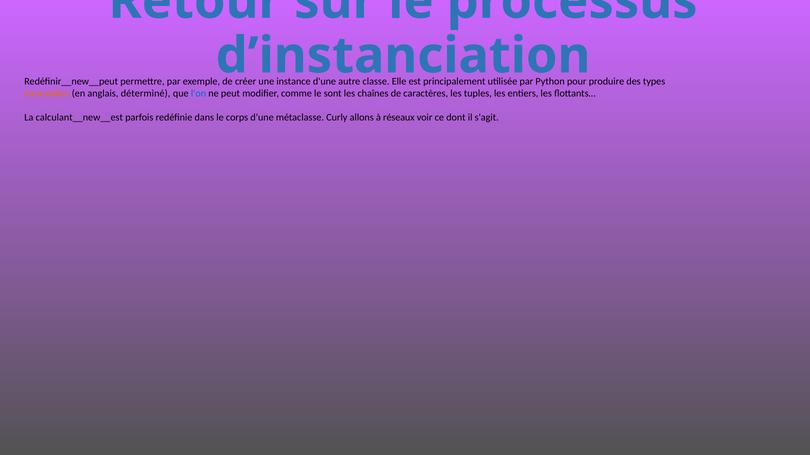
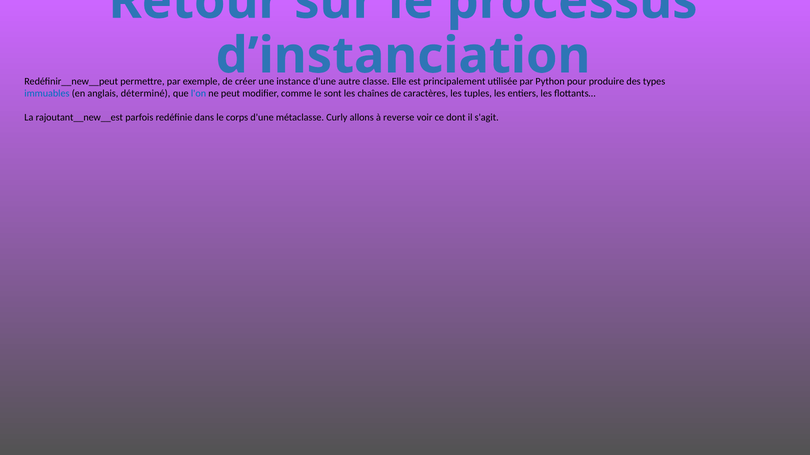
immuables colour: orange -> blue (47, 94)
calculant__new__est: calculant__new__est -> rajoutant__new__est (79, 118)
réseaux: réseaux -> reverse (399, 118)
